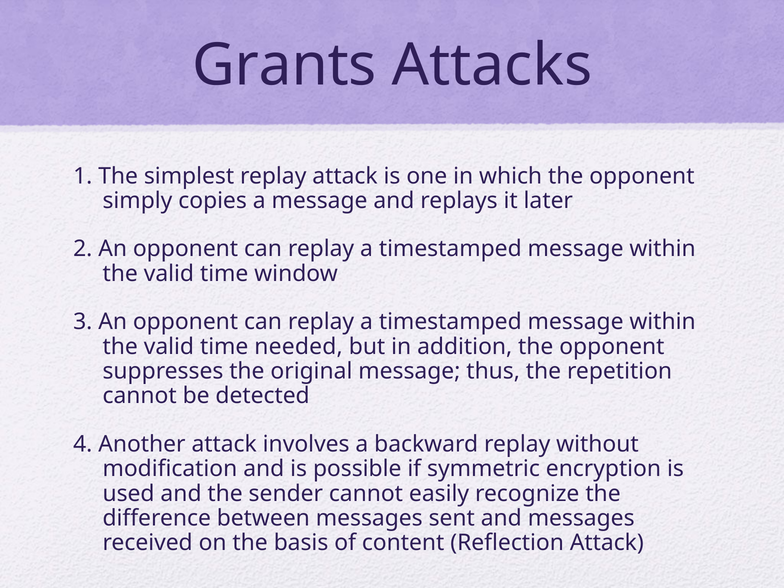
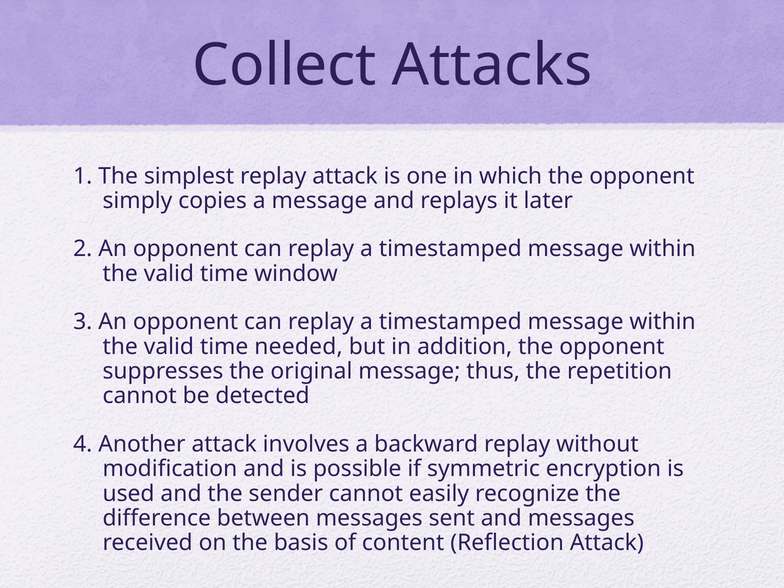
Grants: Grants -> Collect (285, 65)
